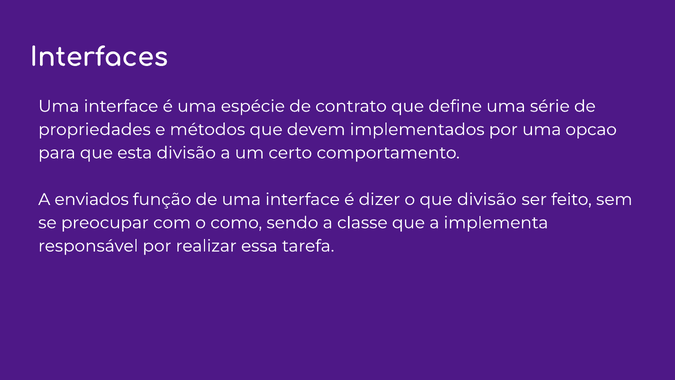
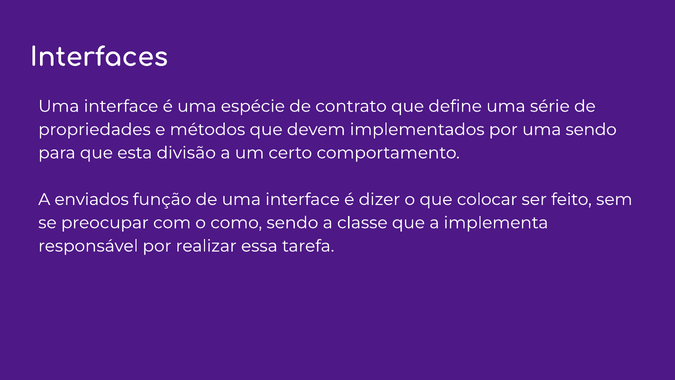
uma opcao: opcao -> sendo (591, 129)
que divisão: divisão -> colocar (487, 199)
